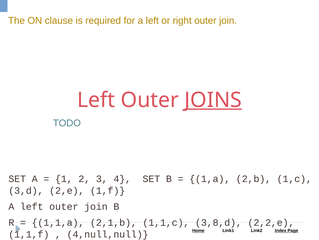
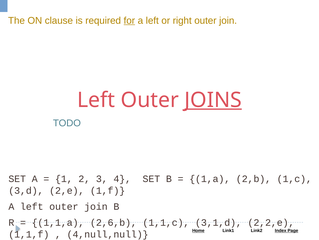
for underline: none -> present (129, 21)
2,1,b: 2,1,b -> 2,6,b (113, 222)
3,8,d: 3,8,d -> 3,1,d (218, 222)
